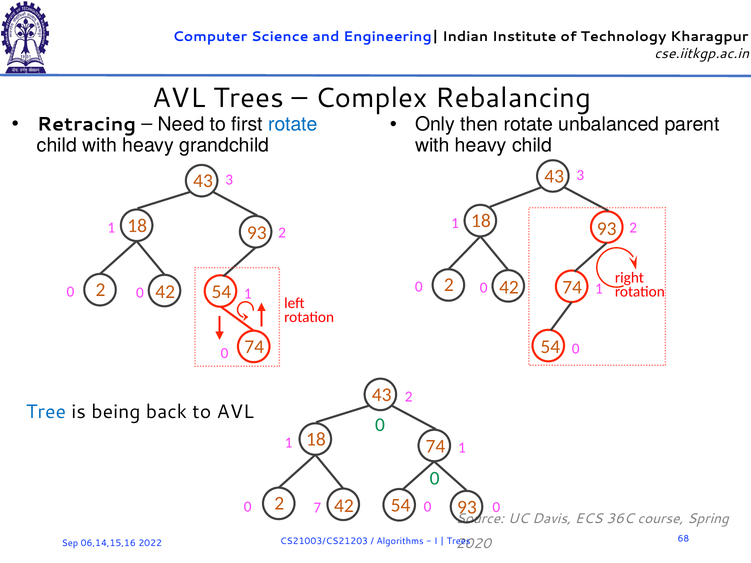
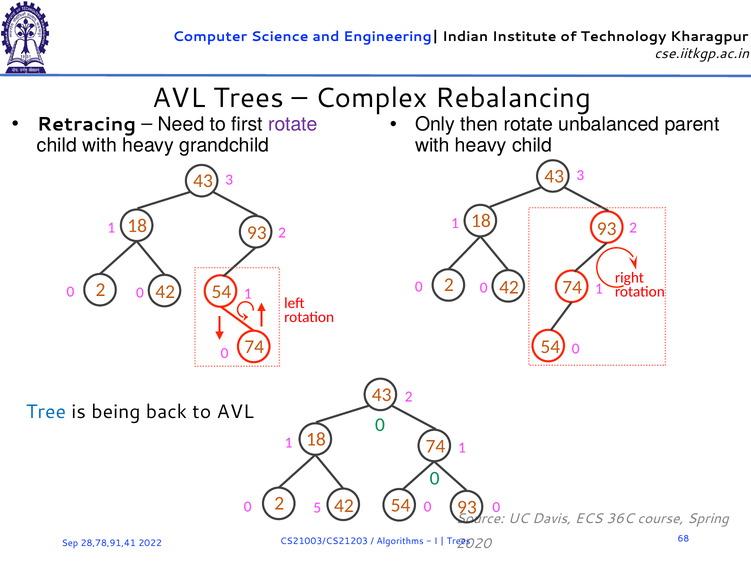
rotate colour: blue -> purple (293, 124)
7: 7 -> 5 (317, 508)
06,14,15,16: 06,14,15,16 -> 28,78,91,41 (108, 543)
